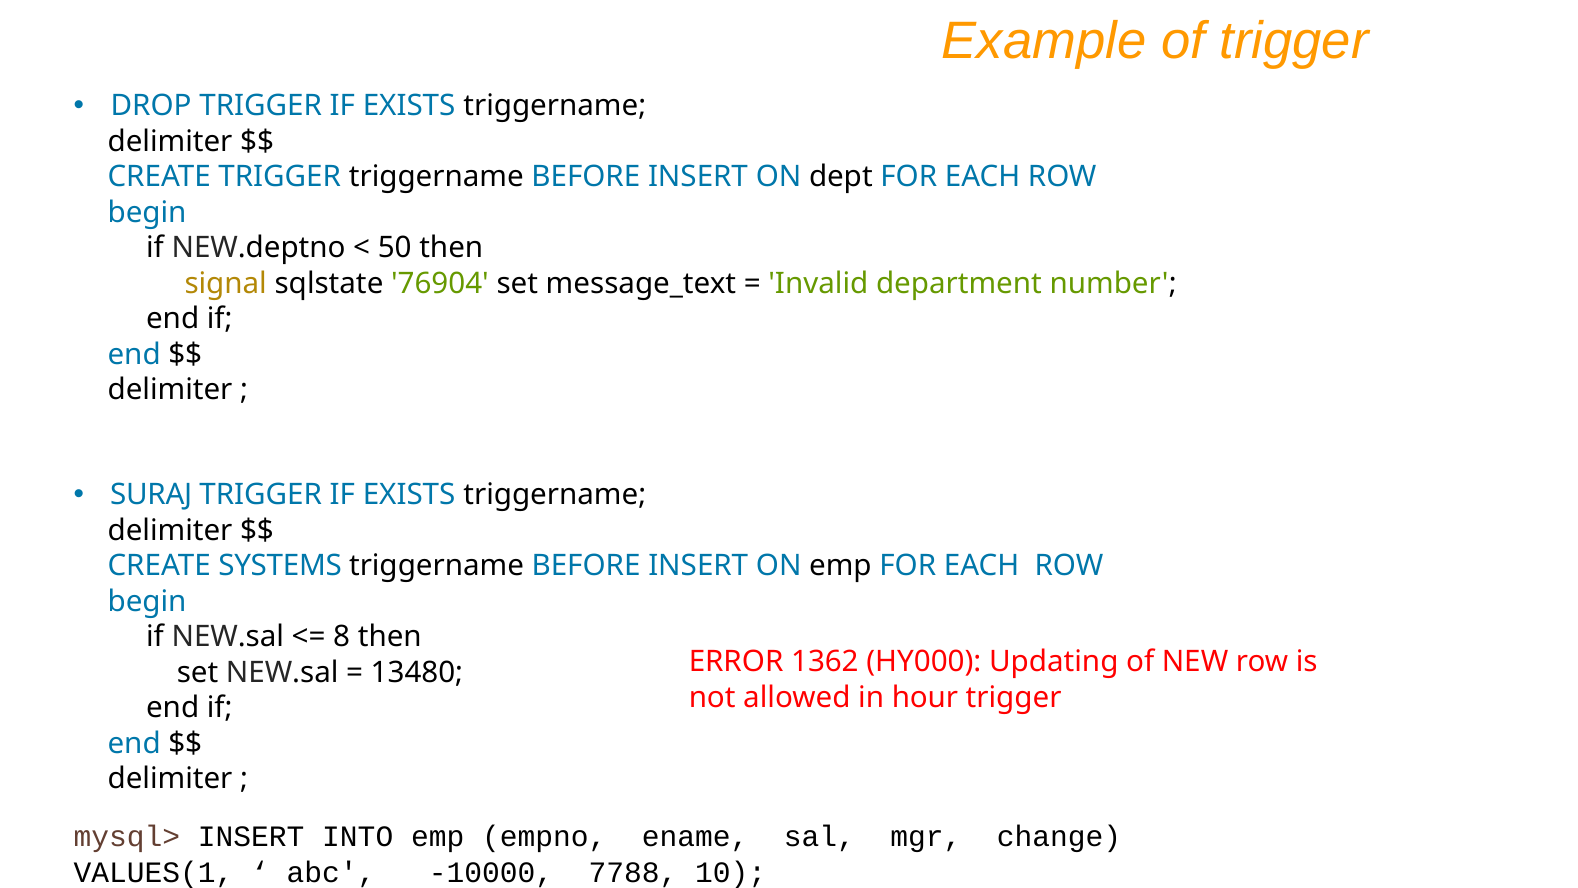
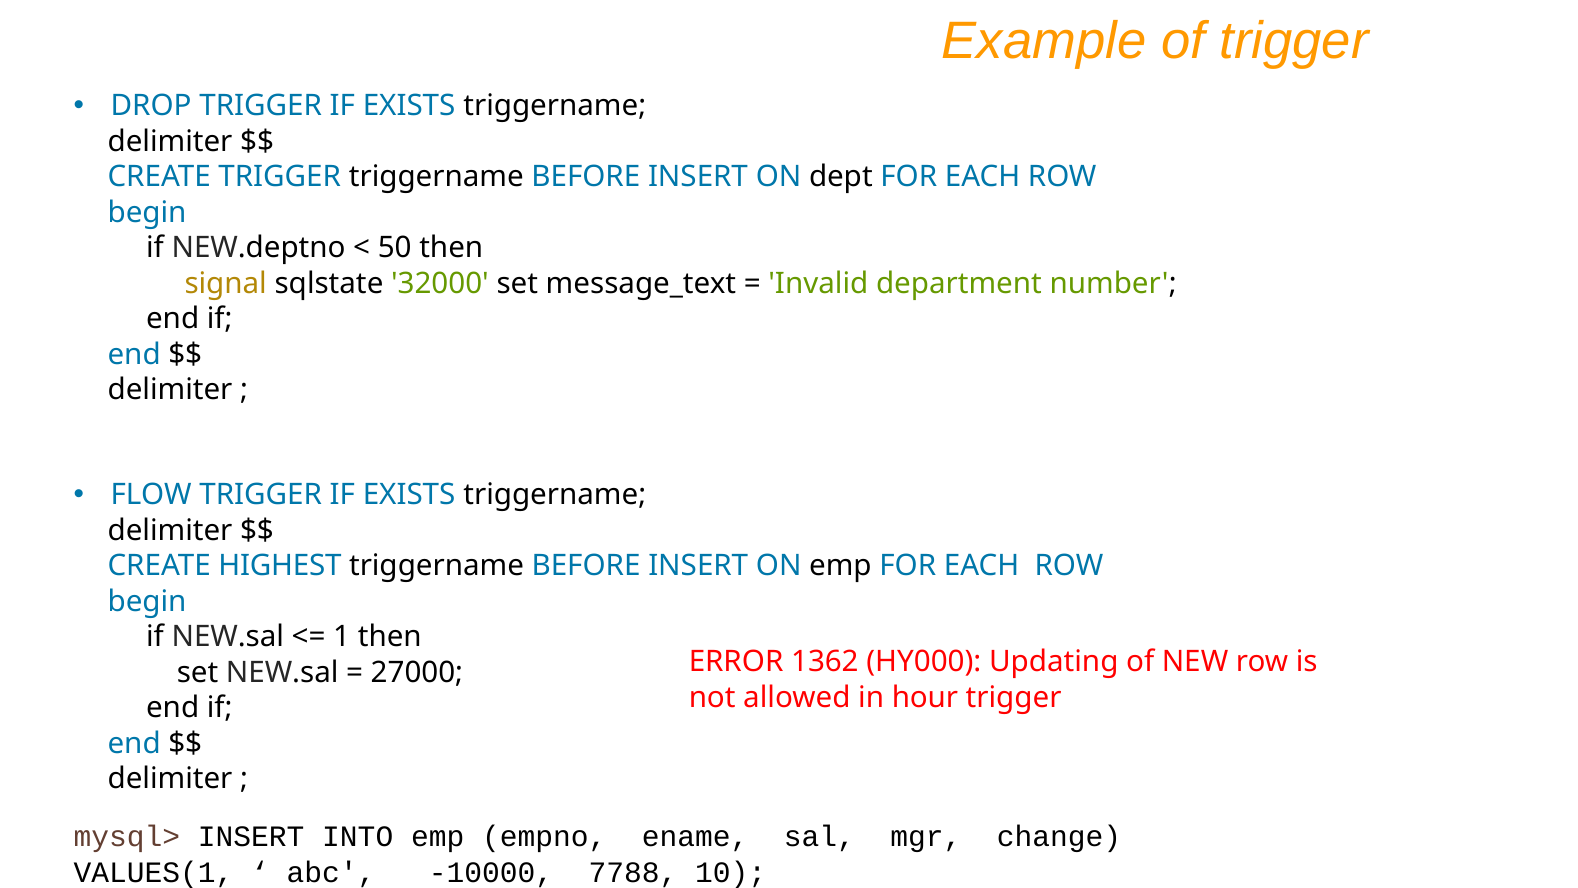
76904: 76904 -> 32000 (440, 283)
SURAJ: SURAJ -> FLOW (151, 495)
SYSTEMS: SYSTEMS -> HIGHEST (280, 566)
8: 8 -> 1 (342, 637)
13480: 13480 -> 27000 (417, 672)
